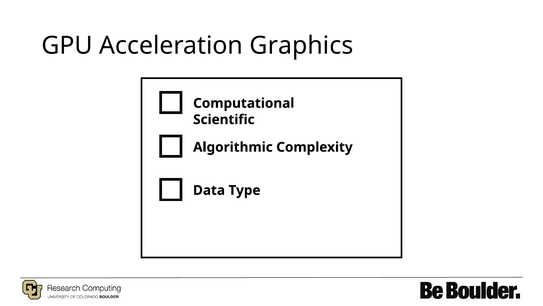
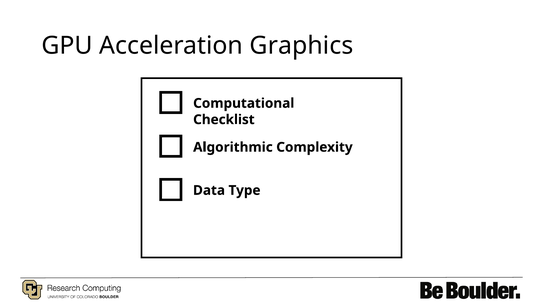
Scientific: Scientific -> Checklist (224, 119)
